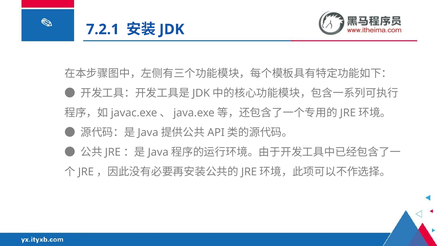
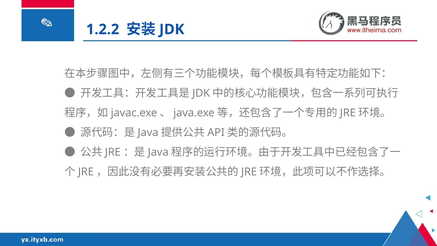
7.2.1: 7.2.1 -> 1.2.2 (103, 29)
